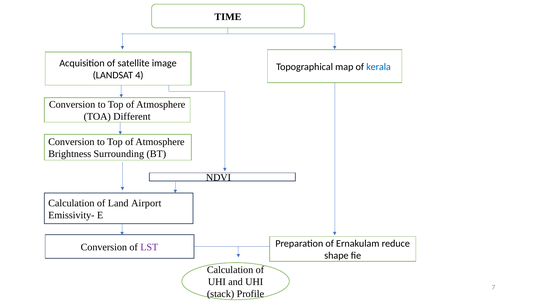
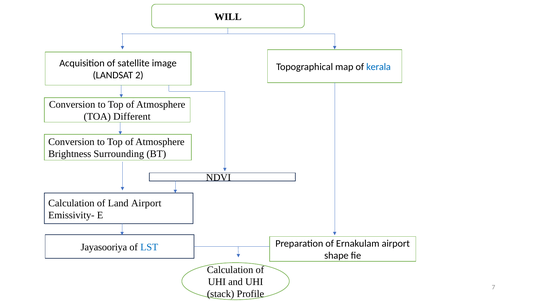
TIME: TIME -> WILL (228, 17)
4: 4 -> 2 (139, 75)
Conversion: Conversion -> Jayasooriya (104, 248)
LST colour: purple -> blue (149, 248)
Ernakulam reduce: reduce -> airport (396, 244)
